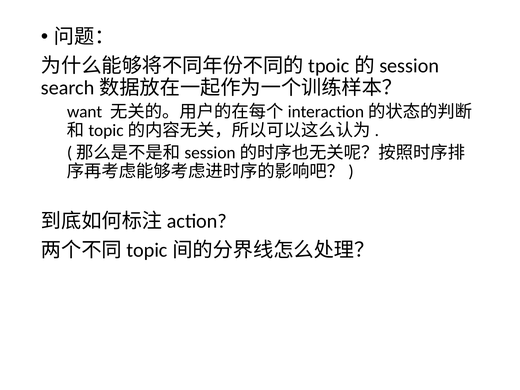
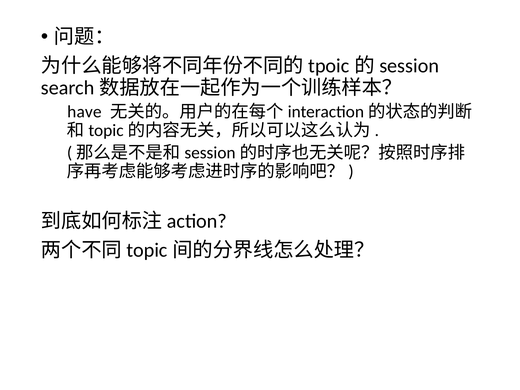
want: want -> have (84, 112)
